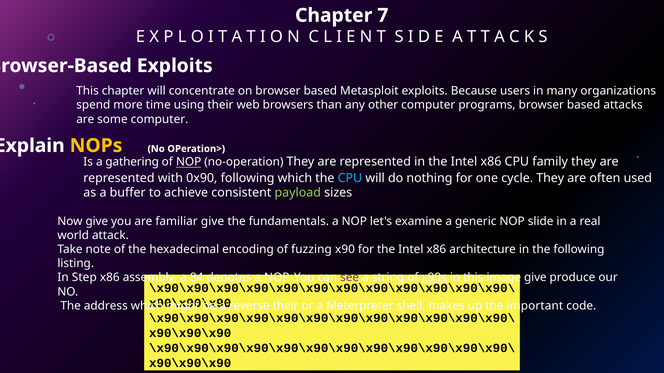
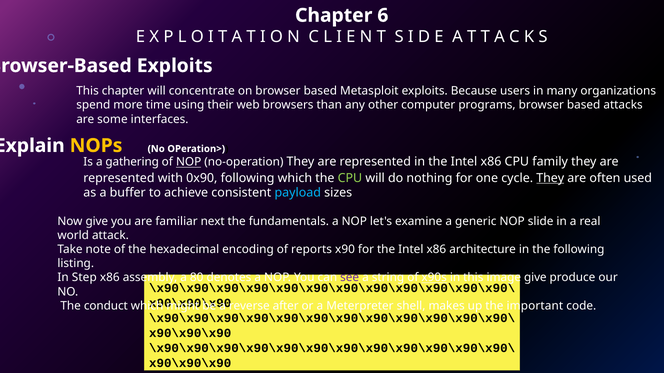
7: 7 -> 6 (383, 15)
some computer: computer -> interfaces (160, 119)
CPU colour: light blue -> light green (350, 178)
They underline: none -> present (550, 178)
payload colour: light green -> light blue (298, 193)
familiar give: give -> next (213, 221)
fuzzing: fuzzing -> reports (312, 250)
84: 84 -> 80 (197, 278)
address: address -> conduct (106, 306)
reverse their: their -> after (286, 306)
